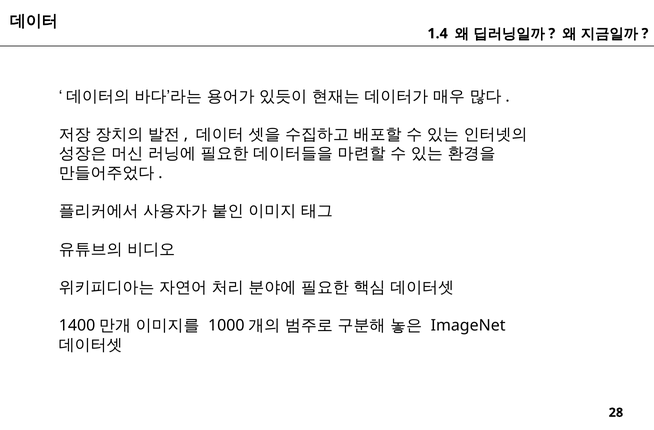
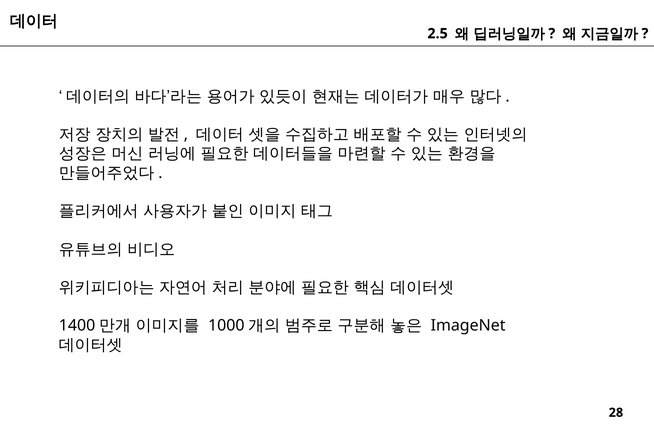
1.4: 1.4 -> 2.5 (438, 34)
